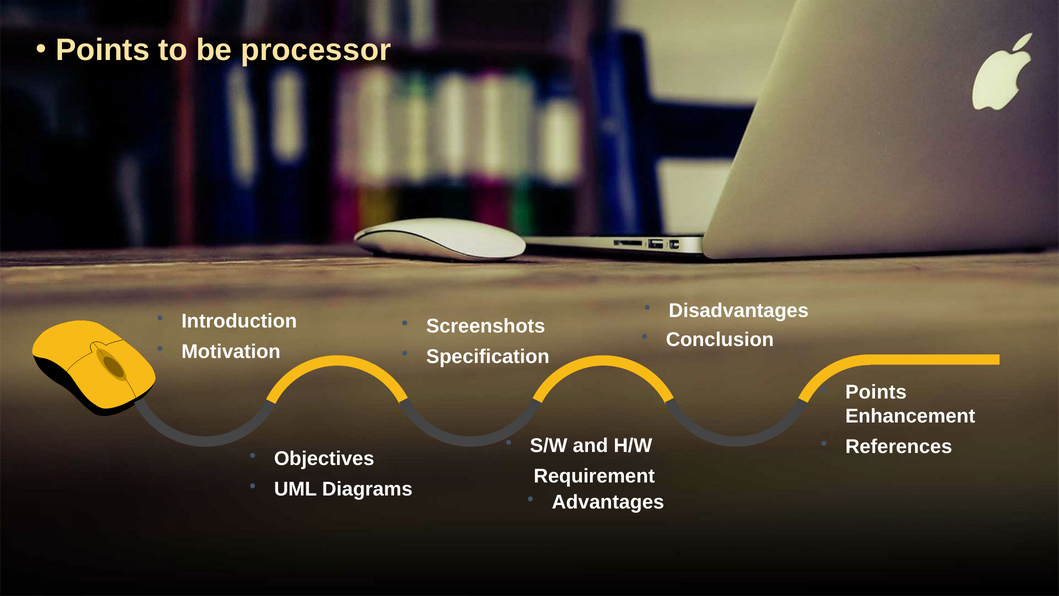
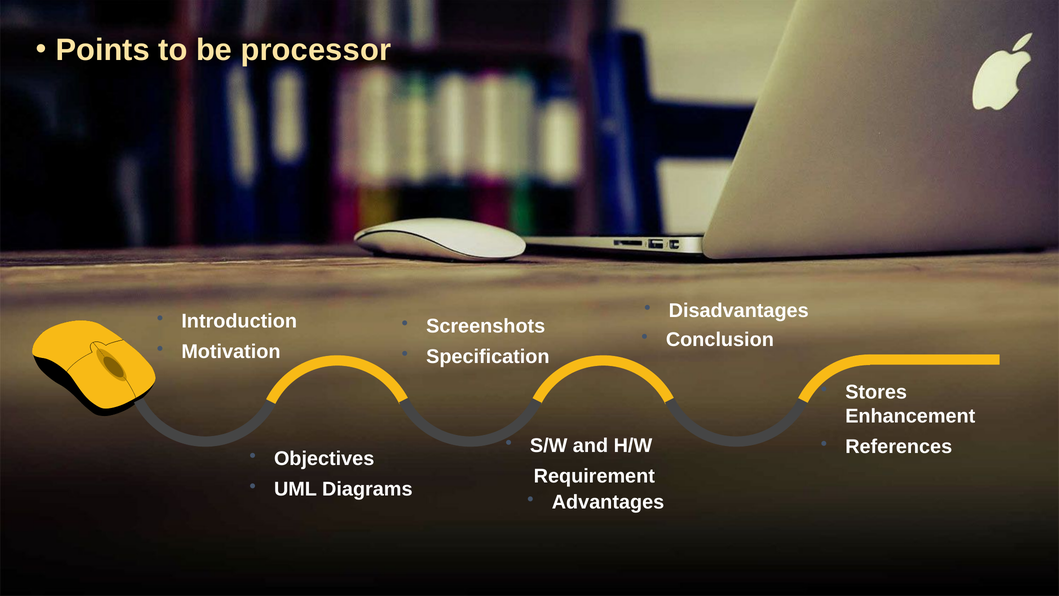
Points: Points -> Stores (876, 392)
